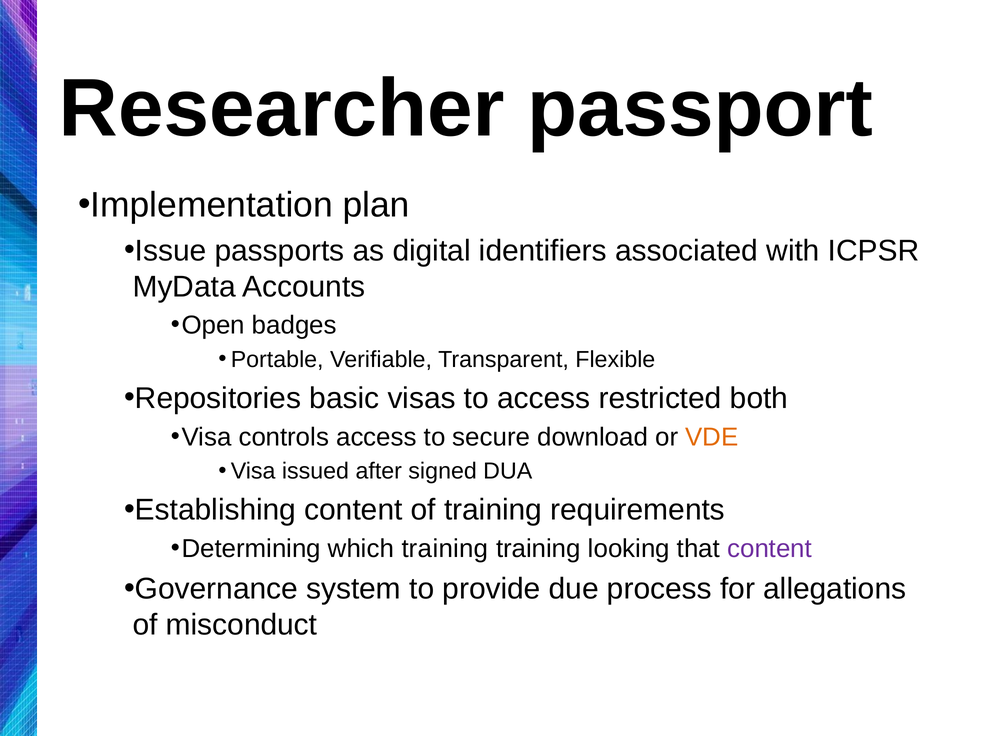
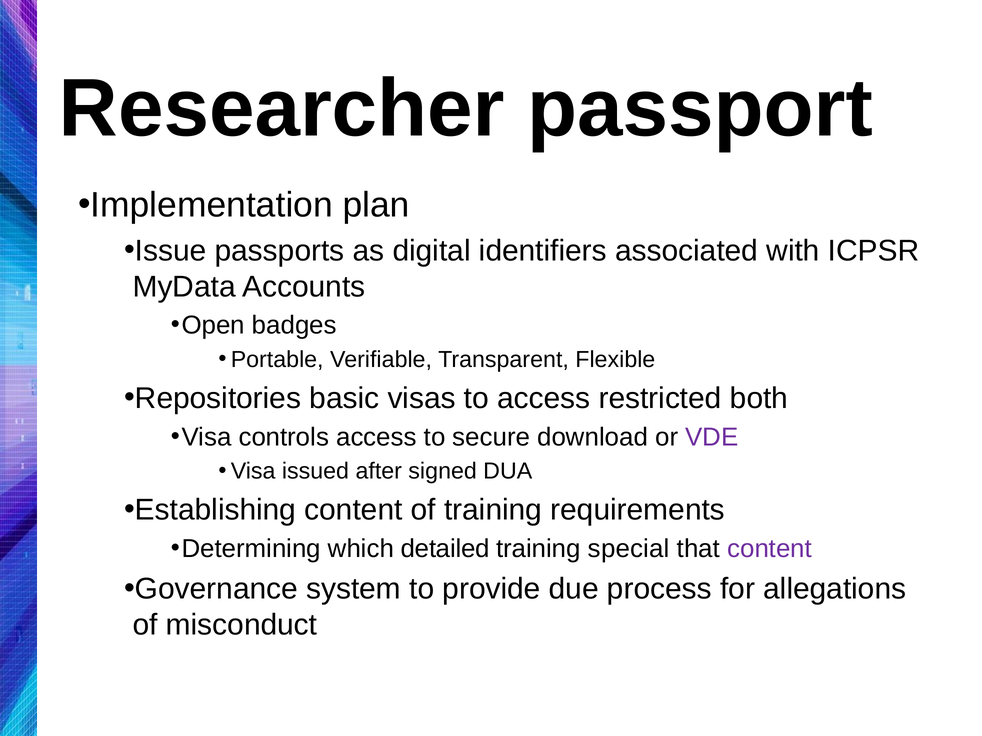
VDE colour: orange -> purple (712, 437)
which training: training -> detailed (445, 549)
looking: looking -> special (629, 549)
